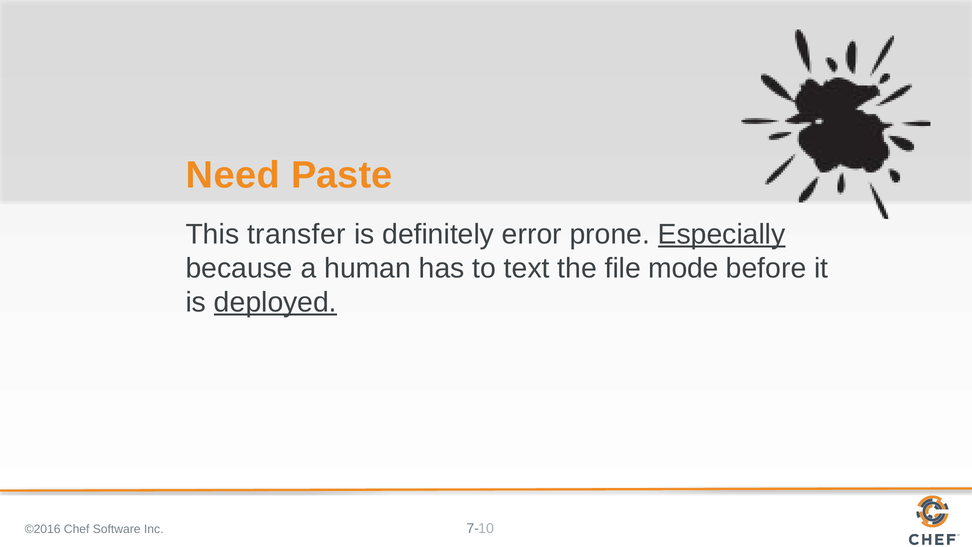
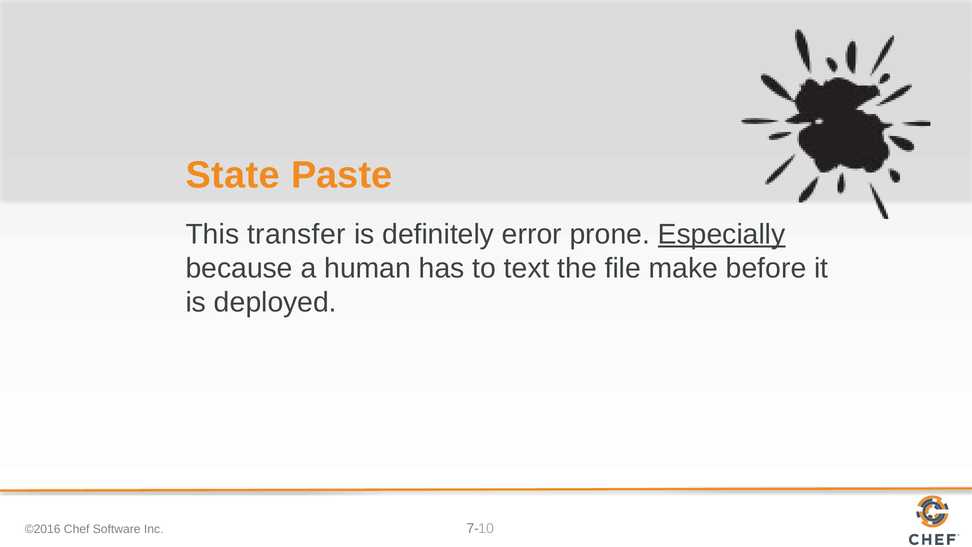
Need: Need -> State (233, 175)
mode: mode -> make (683, 268)
deployed underline: present -> none (275, 302)
